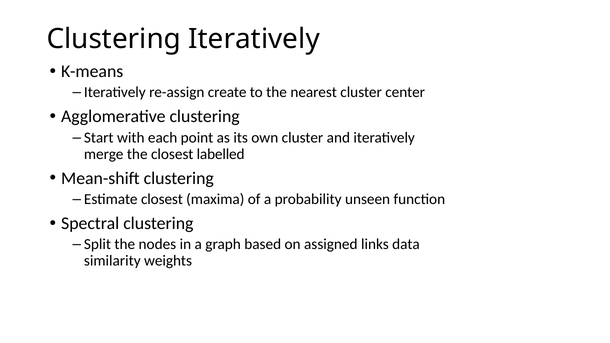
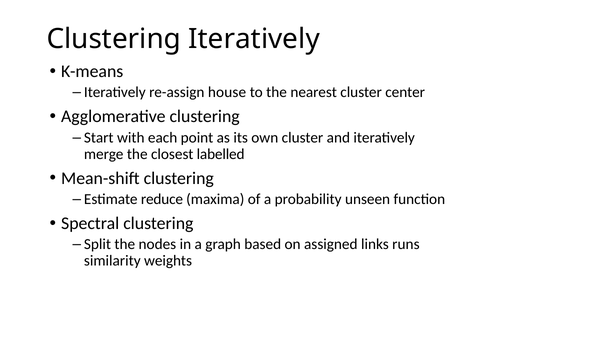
create: create -> house (227, 92)
Estimate closest: closest -> reduce (162, 199)
data: data -> runs (406, 244)
